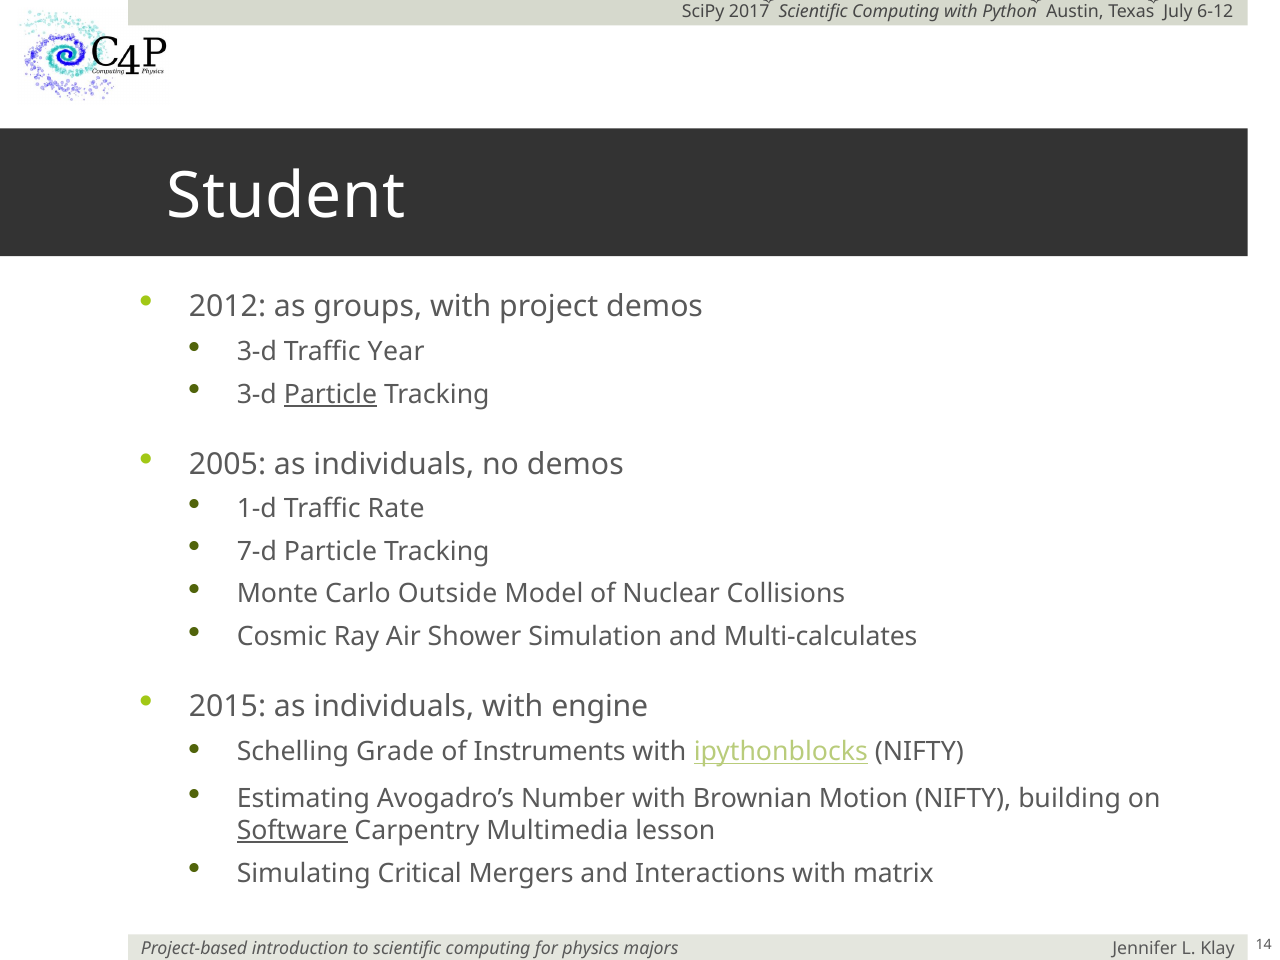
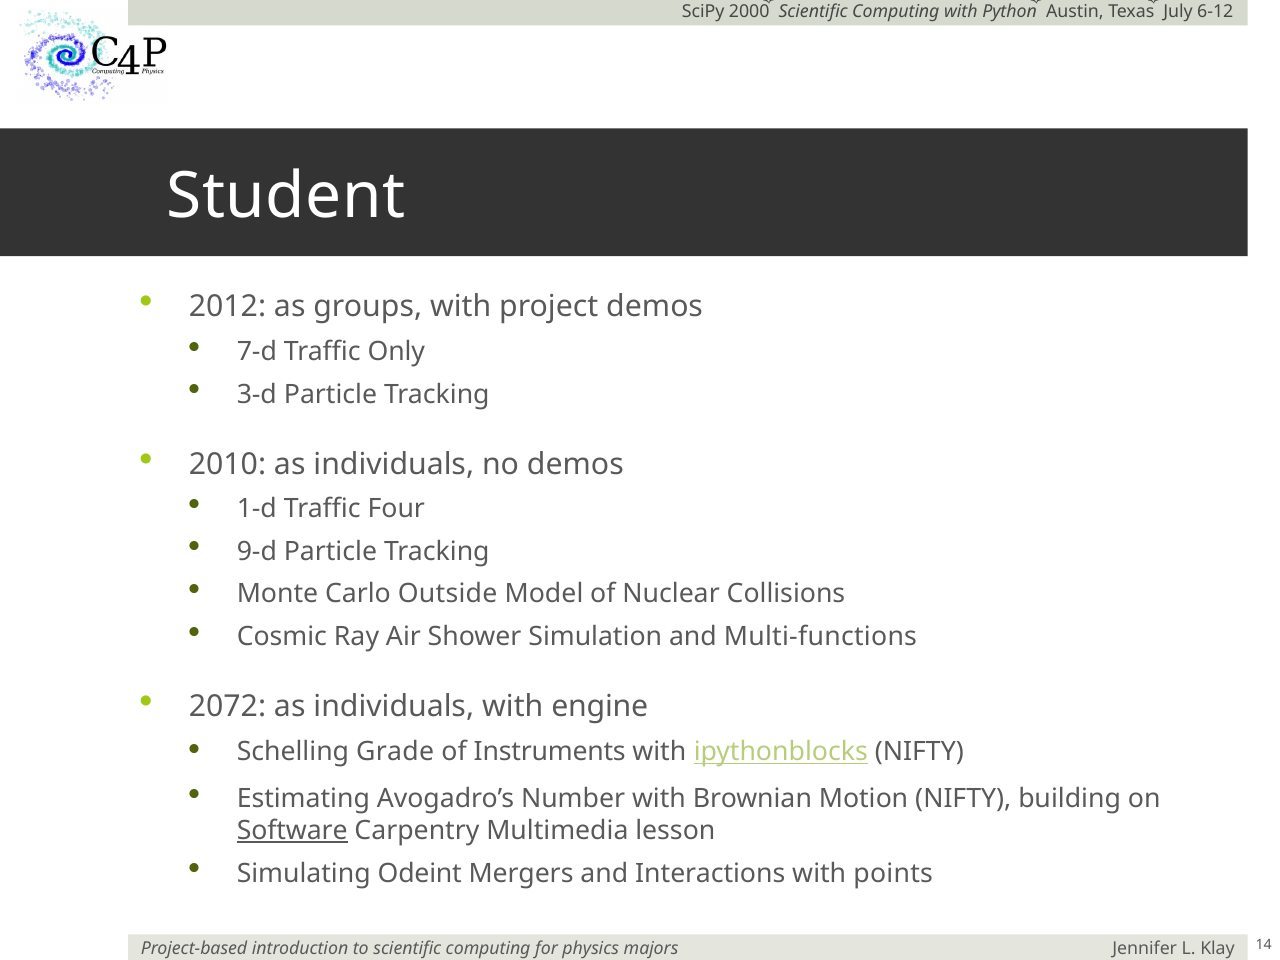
2017: 2017 -> 2000 (749, 11)
3-d: 3-d -> 7-d (257, 352)
Year: Year -> Only (396, 352)
Particle underline: present -> none (331, 394)
2005: 2005 -> 2010 (227, 464)
Rate: Rate -> Four (396, 509)
7-d: 7-d -> 9-d (257, 551)
Multi-calculates: Multi-calculates -> Multi-functions (820, 637)
2015: 2015 -> 2072 (227, 707)
Critical: Critical -> Odeint (420, 873)
matrix: matrix -> points (893, 873)
